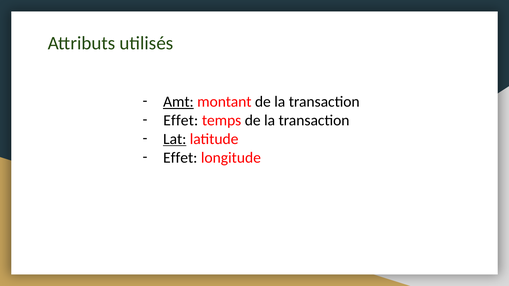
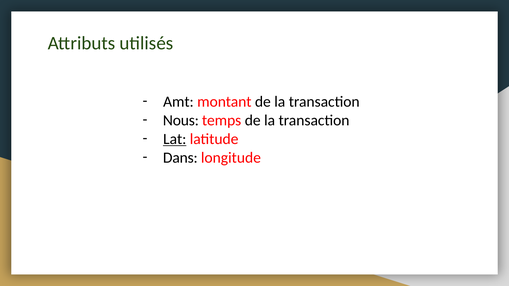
Amt underline: present -> none (178, 102)
Effet: Effet -> Nous (181, 121)
Effet: Effet -> Dans (180, 158)
